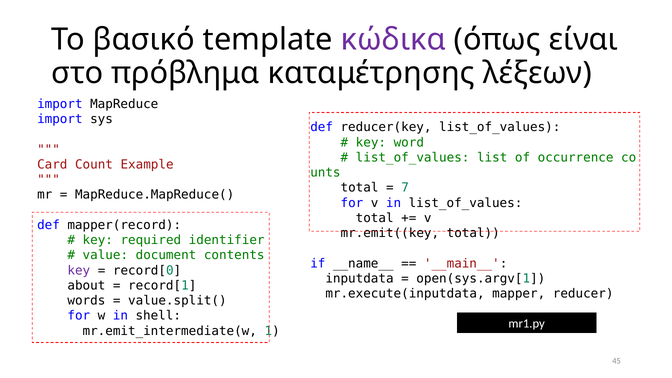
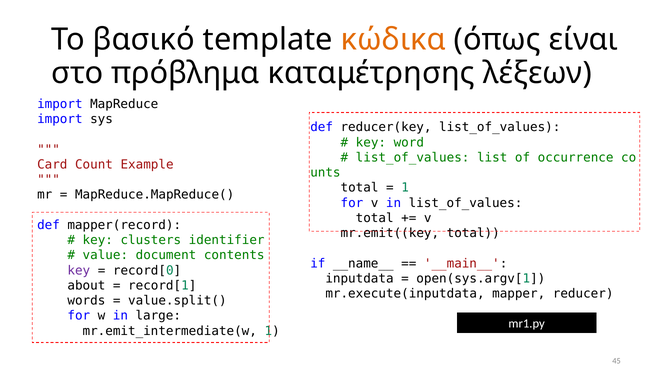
κώδικα colour: purple -> orange (393, 40)
7: 7 -> 1 (405, 188)
required: required -> clusters (151, 240)
shell: shell -> large (158, 316)
